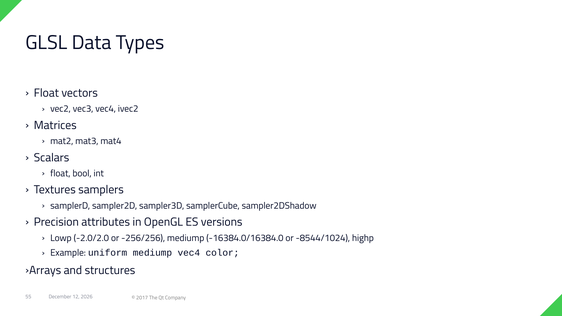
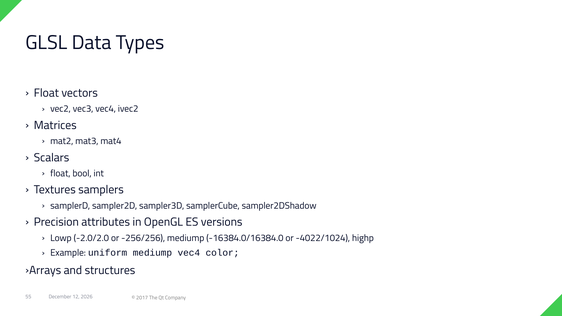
-8544/1024: -8544/1024 -> -4022/1024 (323, 238)
